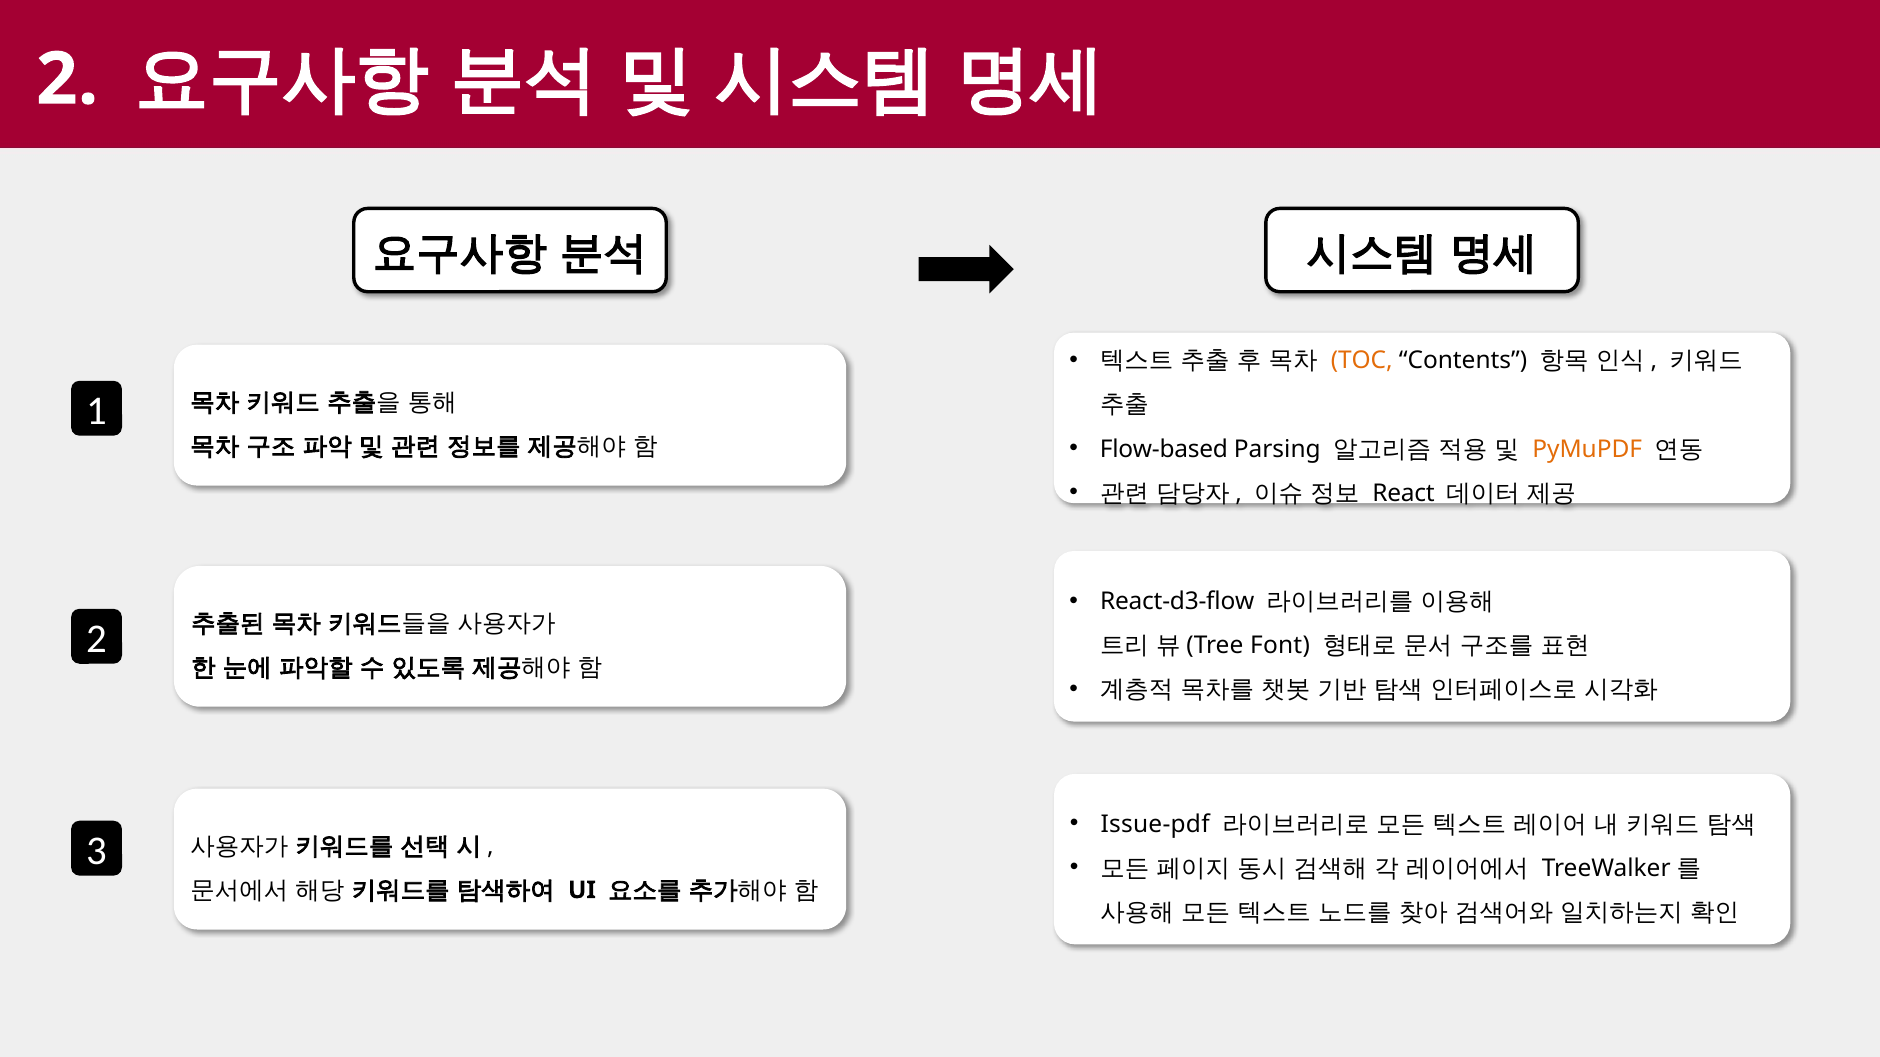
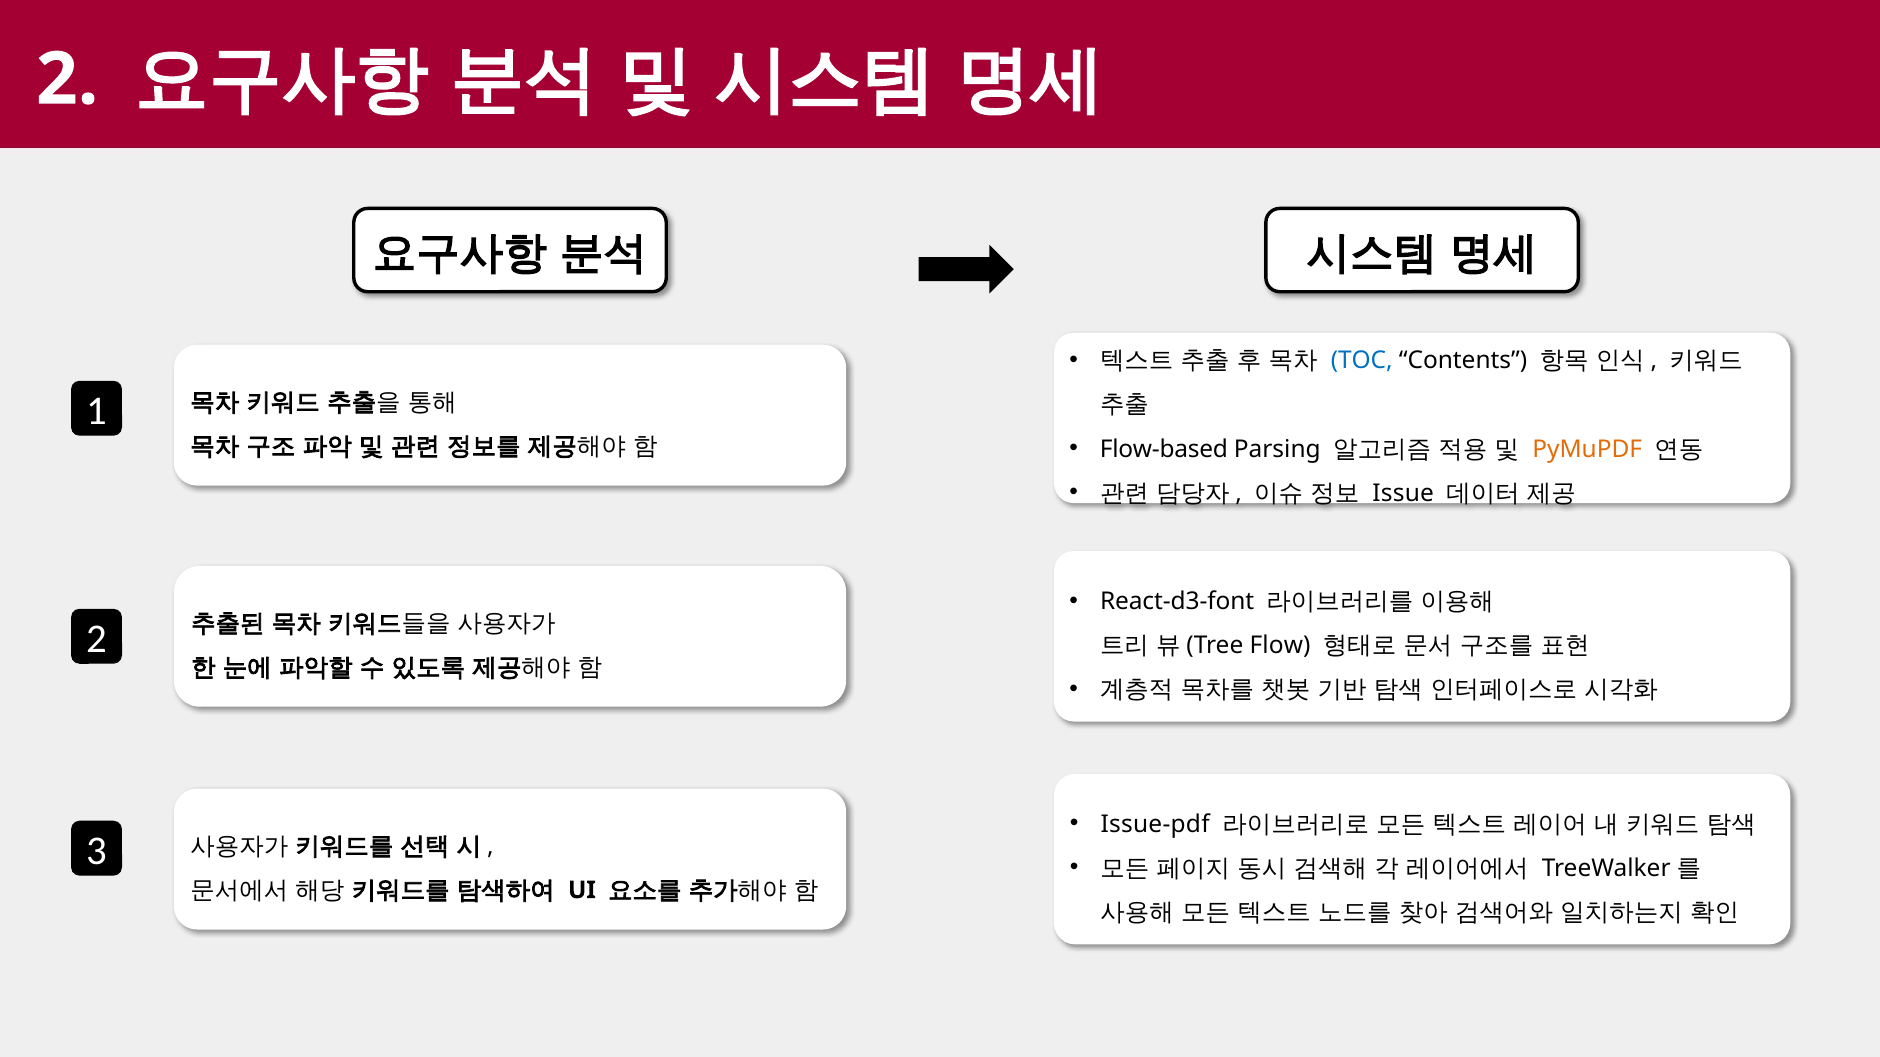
TOC colour: orange -> blue (1362, 361)
React: React -> Issue (1403, 493)
React-d3-flow: React-d3-flow -> React-d3-font (1177, 602)
Font: Font -> Flow (1280, 646)
